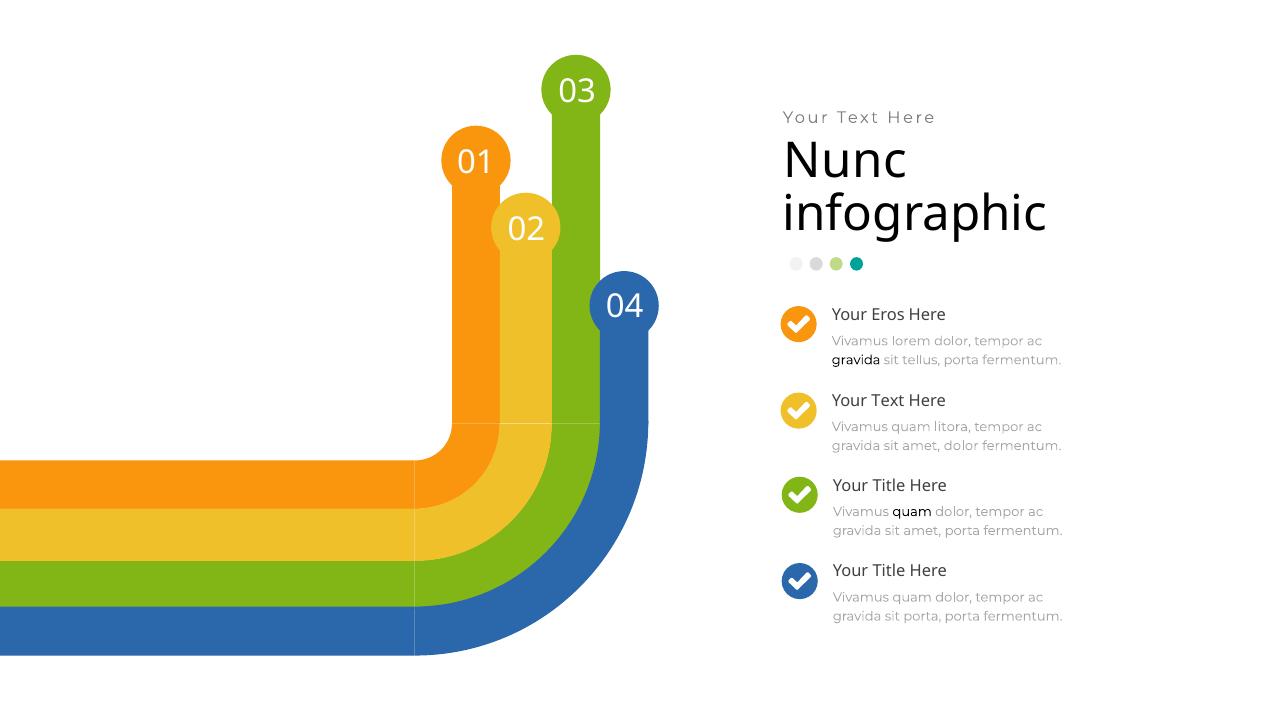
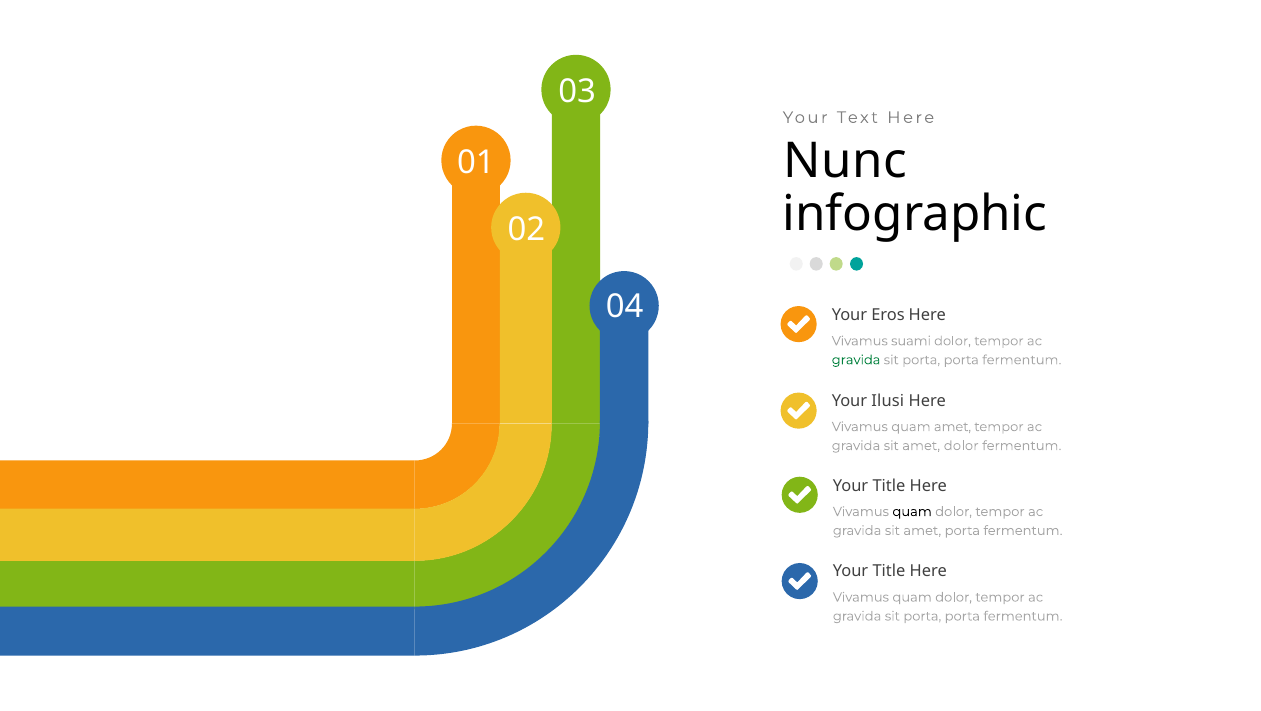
lorem: lorem -> suami (911, 341)
gravida colour: black -> green (856, 360)
tellus: tellus -> porta (921, 360)
Text: Text -> Ilusi (888, 401)
quam litora: litora -> amet (953, 426)
